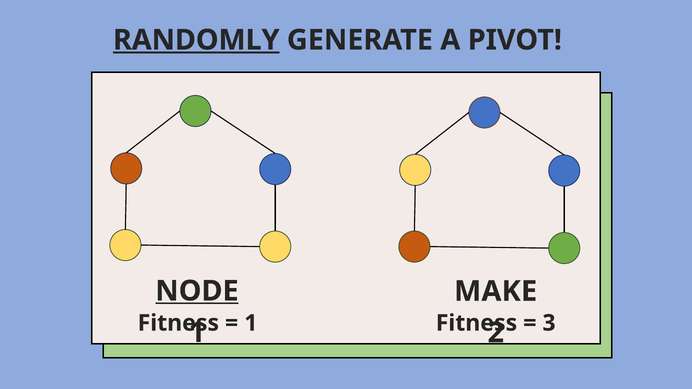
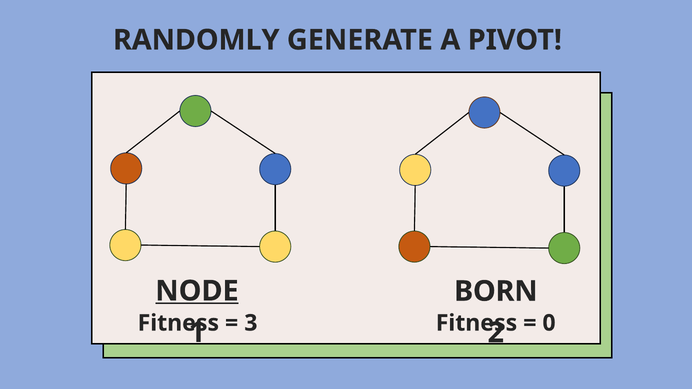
RANDOMLY underline: present -> none (196, 40)
MAKE: MAKE -> BORN (496, 291)
1: 1 -> 3 (251, 323)
3: 3 -> 0 (549, 323)
